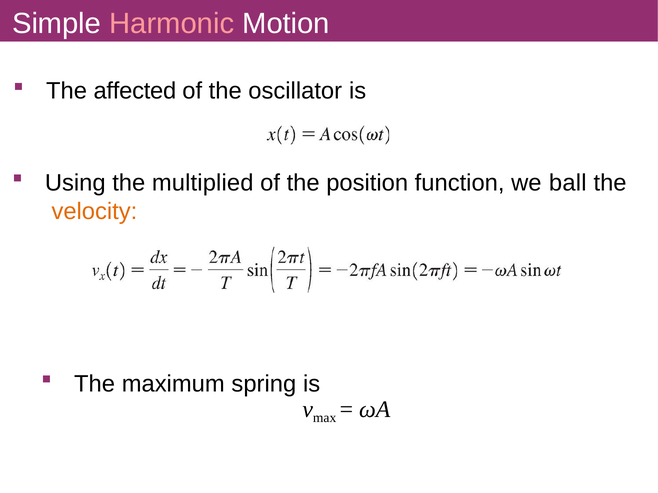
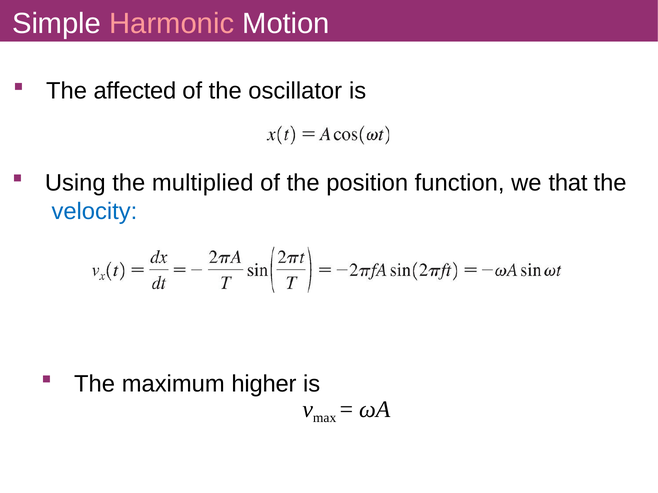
ball: ball -> that (568, 183)
velocity colour: orange -> blue (94, 212)
spring: spring -> higher (264, 384)
